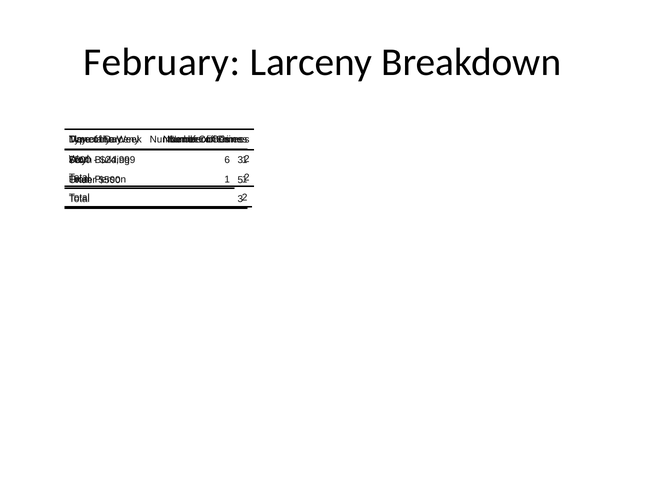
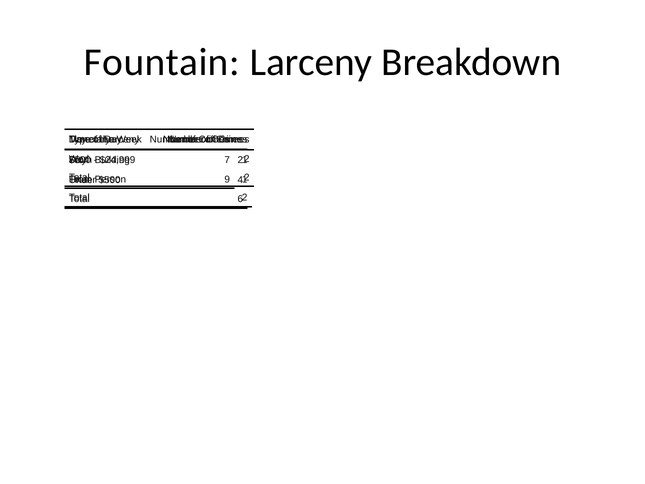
February: February -> Fountain (162, 62)
3: 3 -> 2 (240, 160)
6: 6 -> 7 (227, 160)
1: 1 -> 9 (227, 179)
5: 5 -> 4 (240, 180)
3: 3 -> 6 (240, 199)
